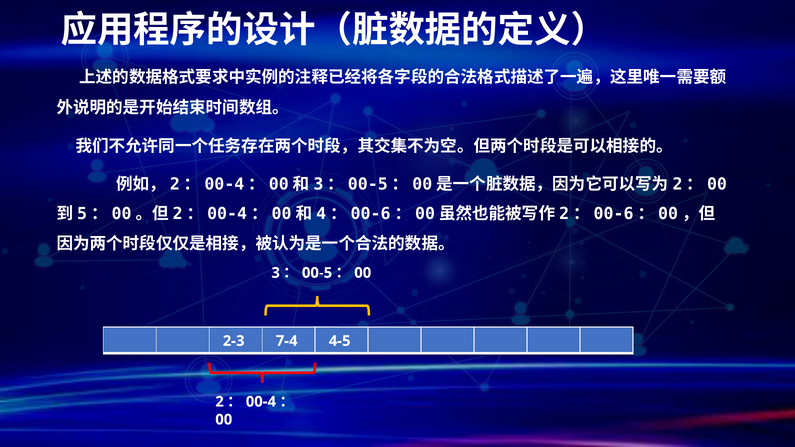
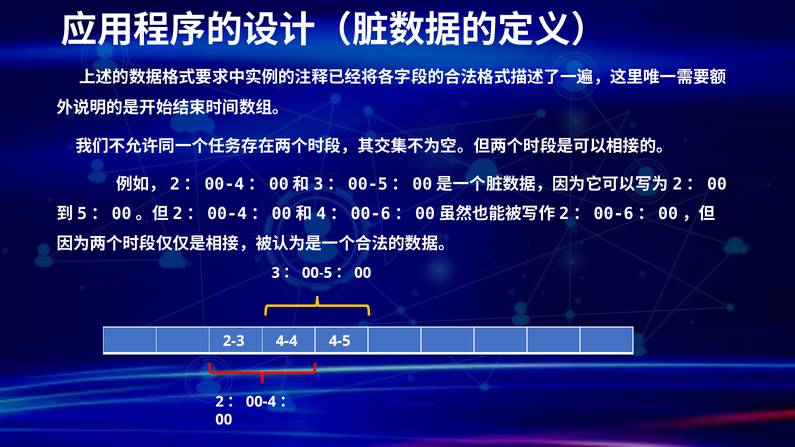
7-4: 7-4 -> 4-4 (287, 341)
